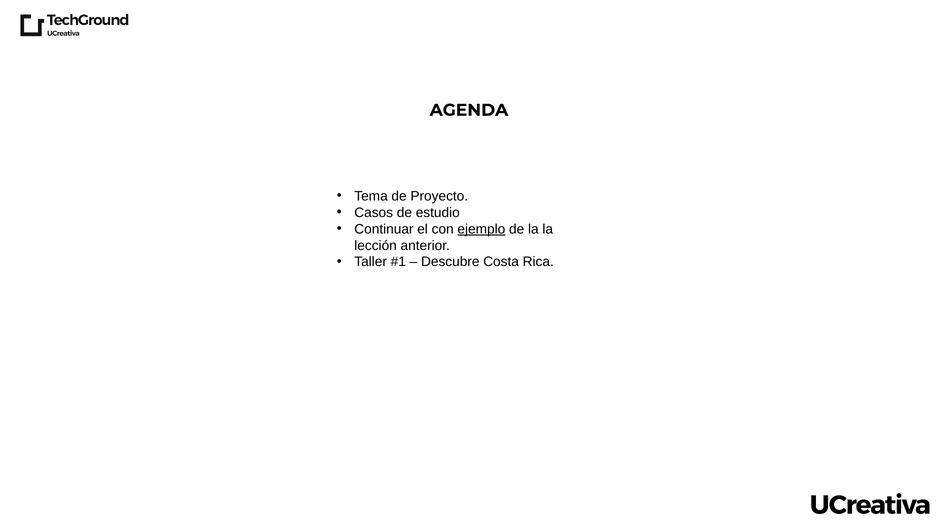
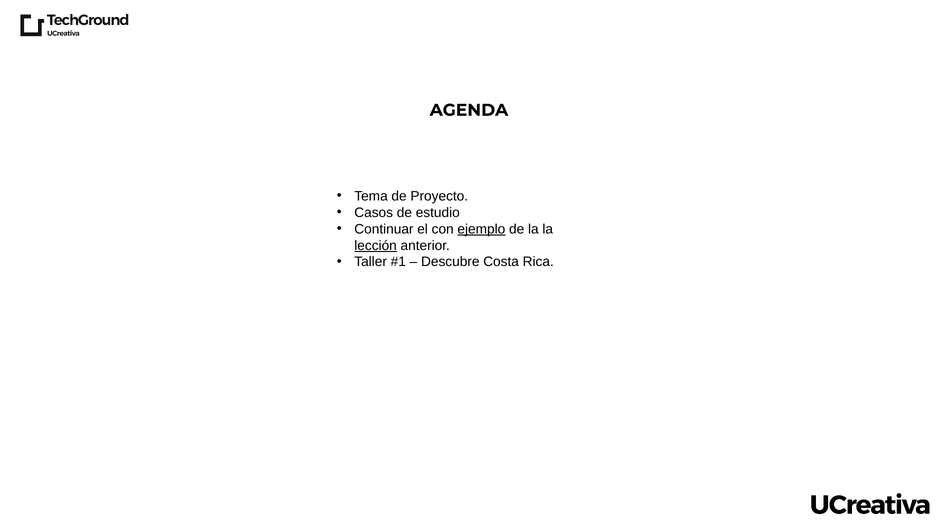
lección underline: none -> present (376, 245)
